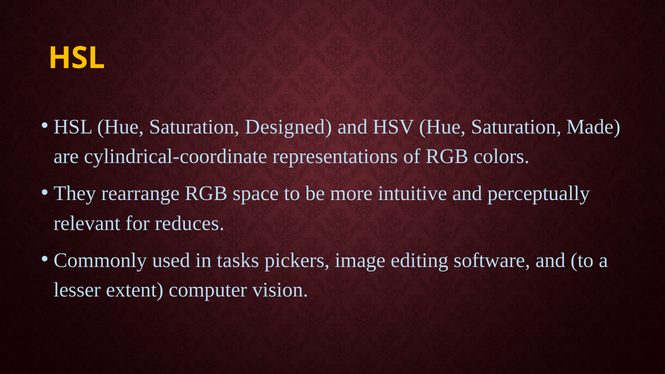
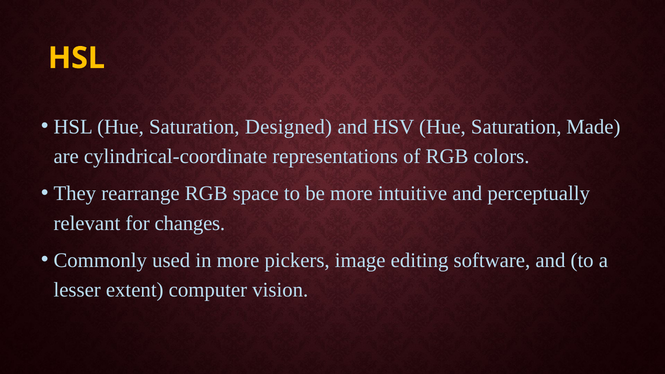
reduces: reduces -> changes (190, 223)
in tasks: tasks -> more (238, 260)
